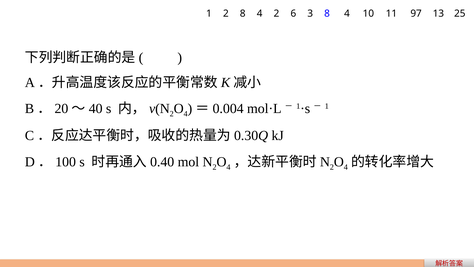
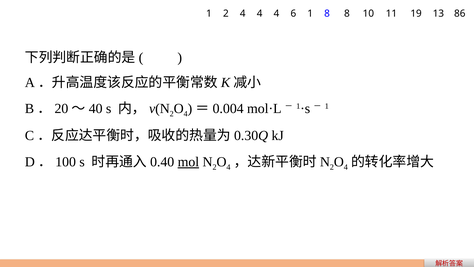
2 8: 8 -> 4 (243, 14)
2: 2 -> 4 (276, 14)
6 3: 3 -> 1 (310, 14)
4: 4 -> 8 (347, 14)
97: 97 -> 19 (416, 14)
25: 25 -> 86 (460, 14)
mol underline: none -> present (188, 162)
